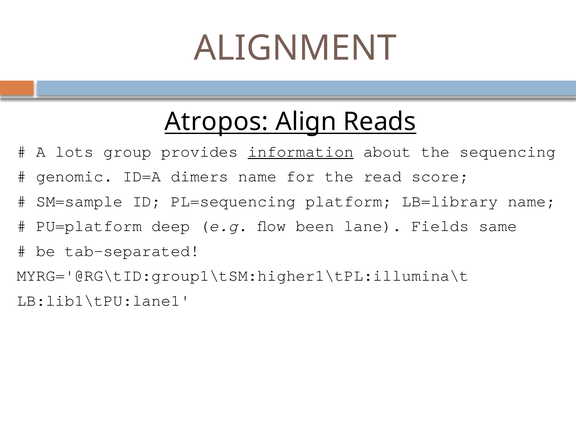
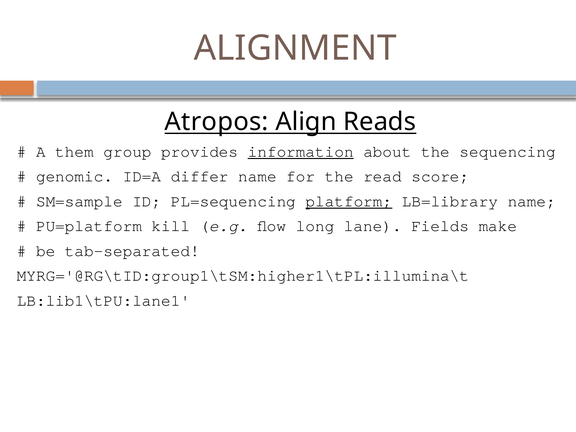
lots: lots -> them (75, 152)
dimers: dimers -> differ (200, 176)
platform underline: none -> present (349, 201)
deep: deep -> kill (171, 226)
been: been -> long (315, 226)
same: same -> make (498, 226)
